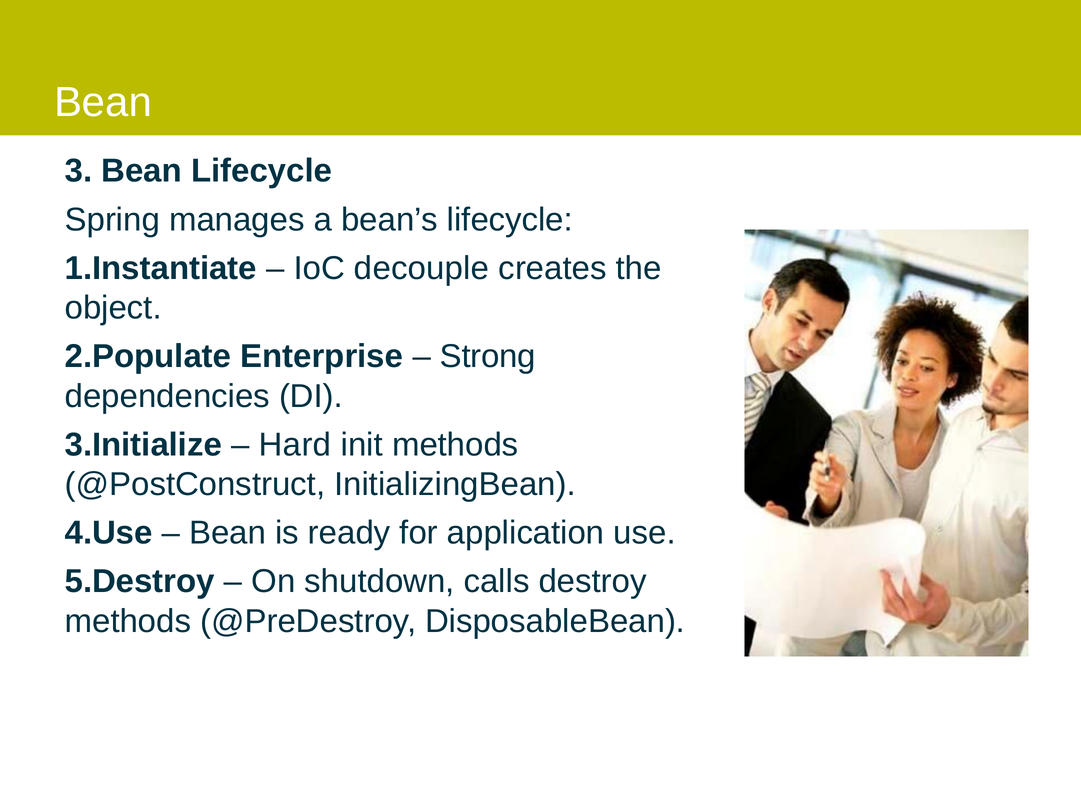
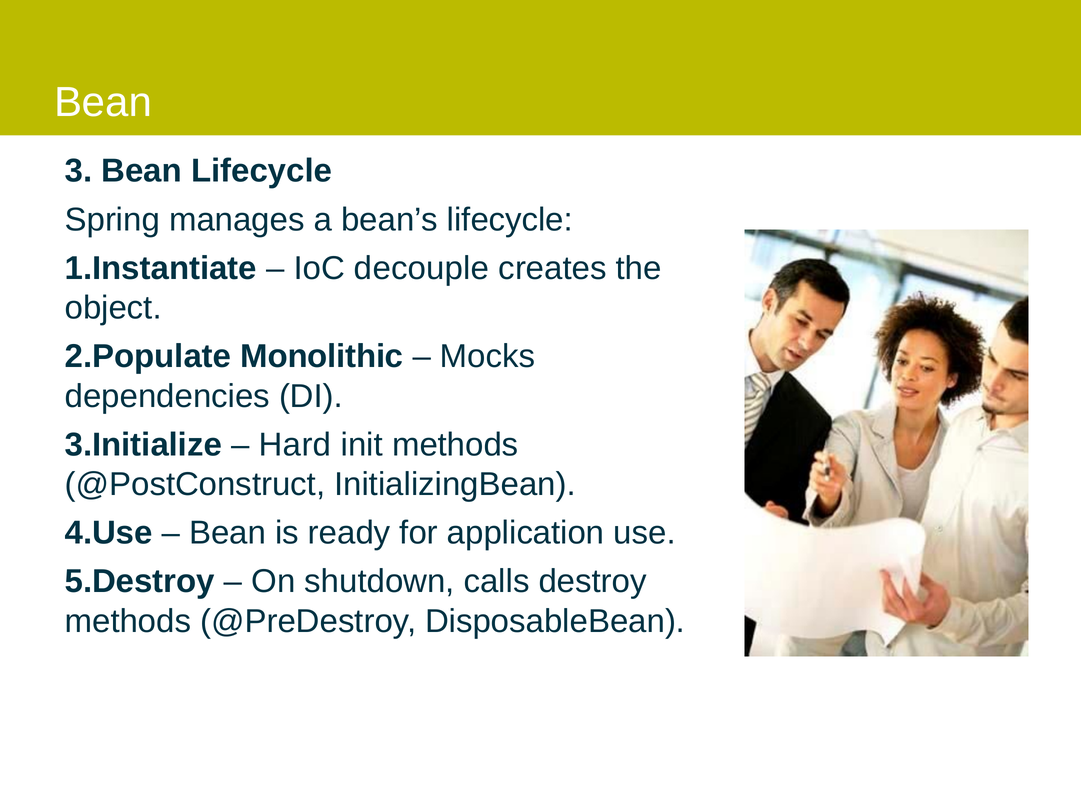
Enterprise: Enterprise -> Monolithic (322, 356)
Strong: Strong -> Mocks (488, 356)
